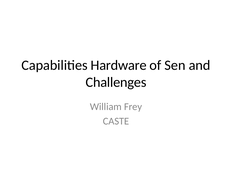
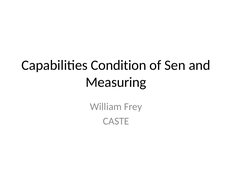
Hardware: Hardware -> Condition (119, 65)
Challenges: Challenges -> Measuring (116, 82)
